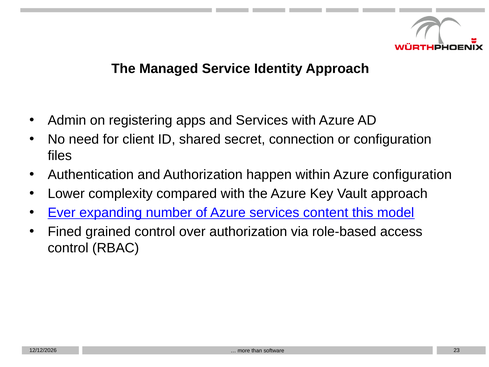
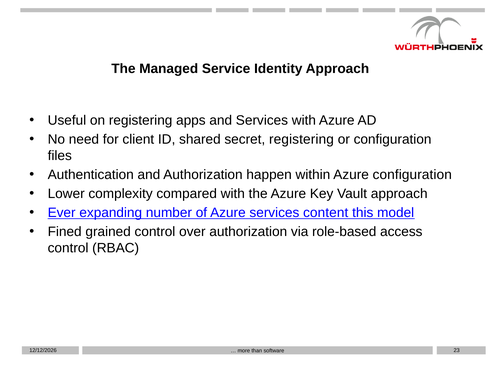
Admin: Admin -> Useful (67, 120)
secret connection: connection -> registering (301, 139)
